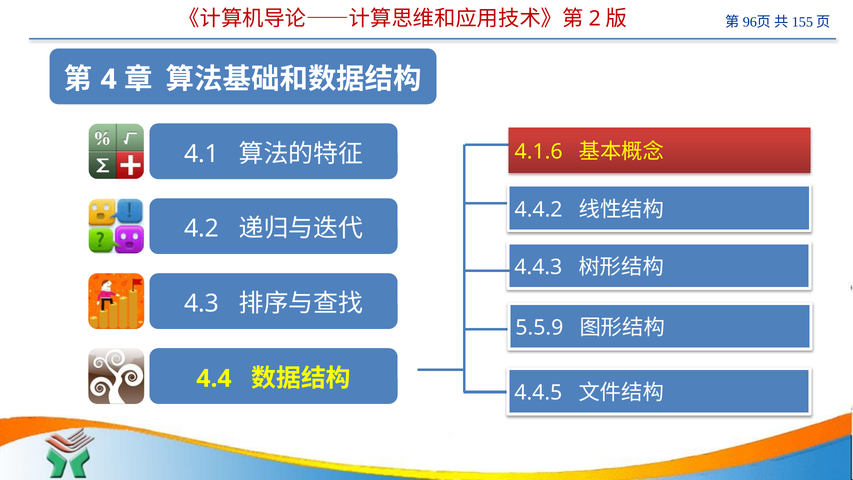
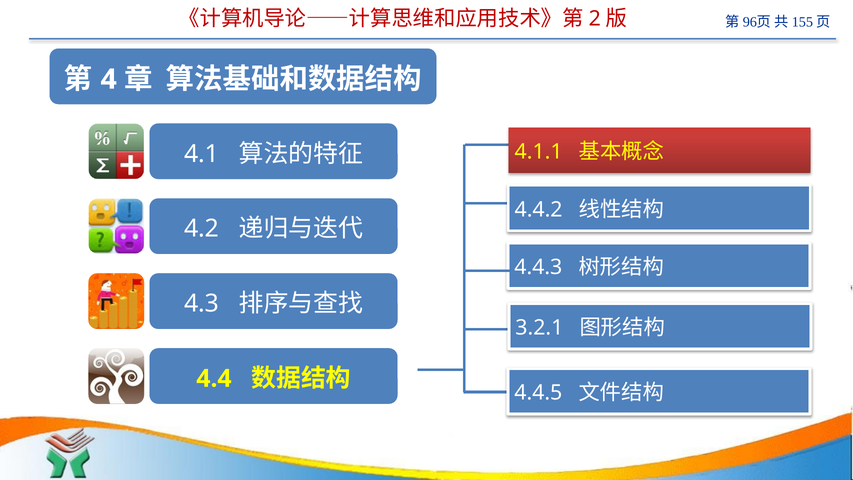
4.1.6: 4.1.6 -> 4.1.1 (539, 152)
5.5.9: 5.5.9 -> 3.2.1 (539, 328)
